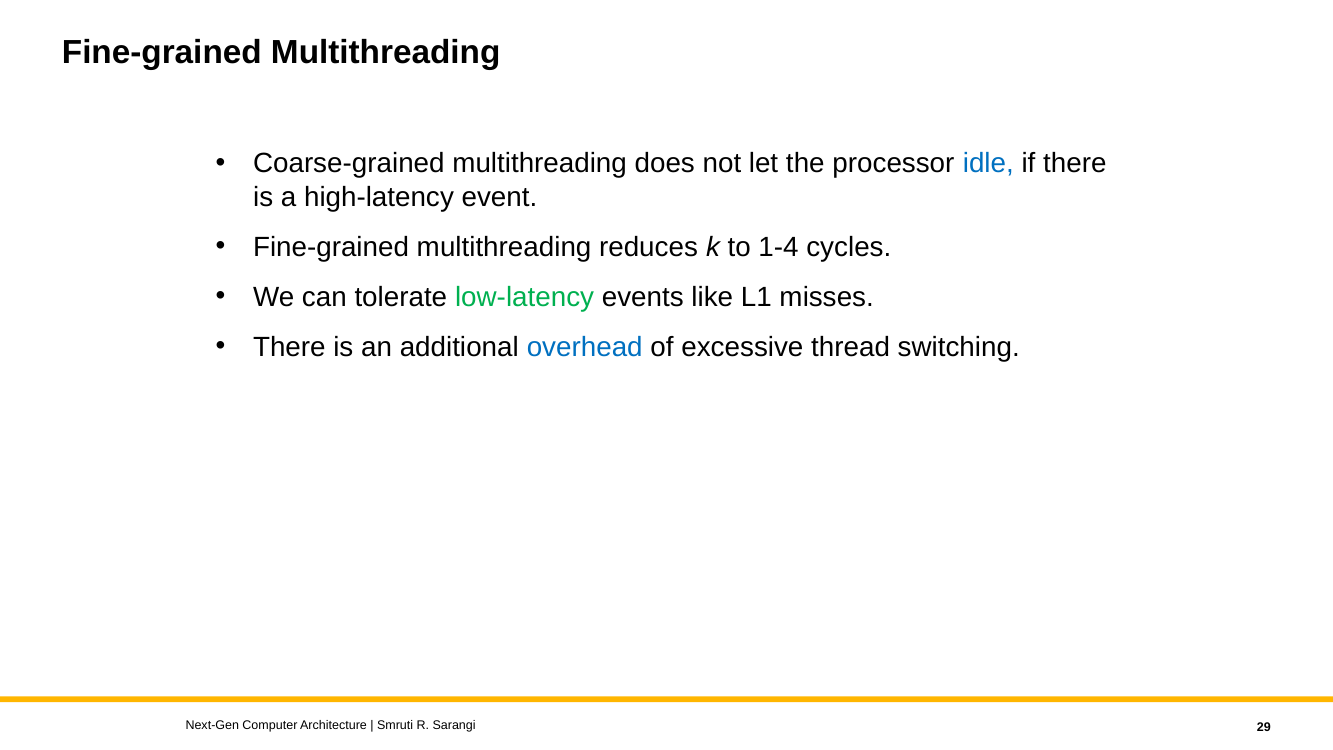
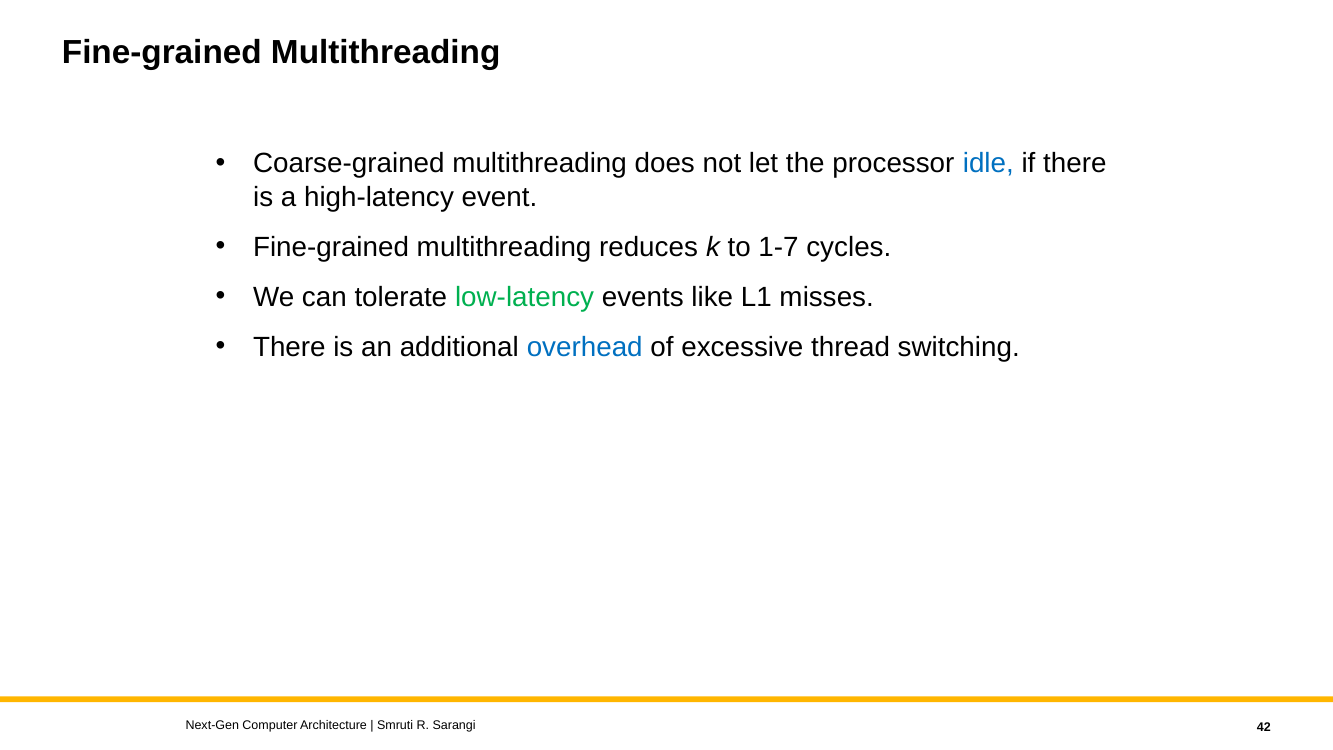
1-4: 1-4 -> 1-7 (779, 247)
29: 29 -> 42 (1264, 727)
